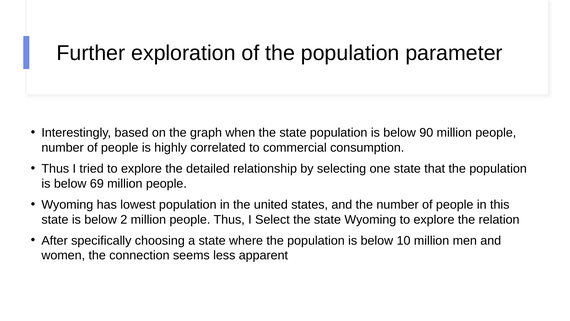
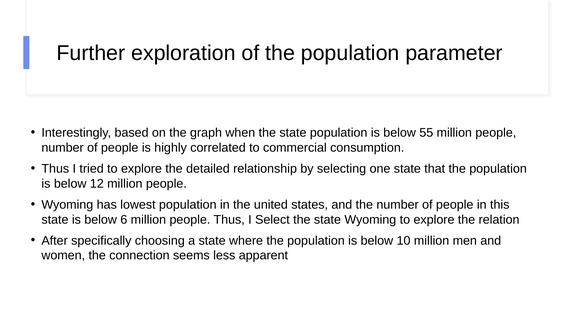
90: 90 -> 55 (426, 133)
69: 69 -> 12 (97, 184)
2: 2 -> 6 (124, 219)
